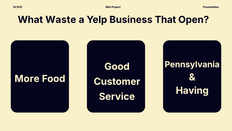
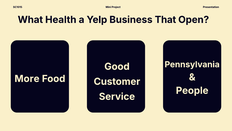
Waste: Waste -> Health (61, 20)
Having: Having -> People (192, 90)
